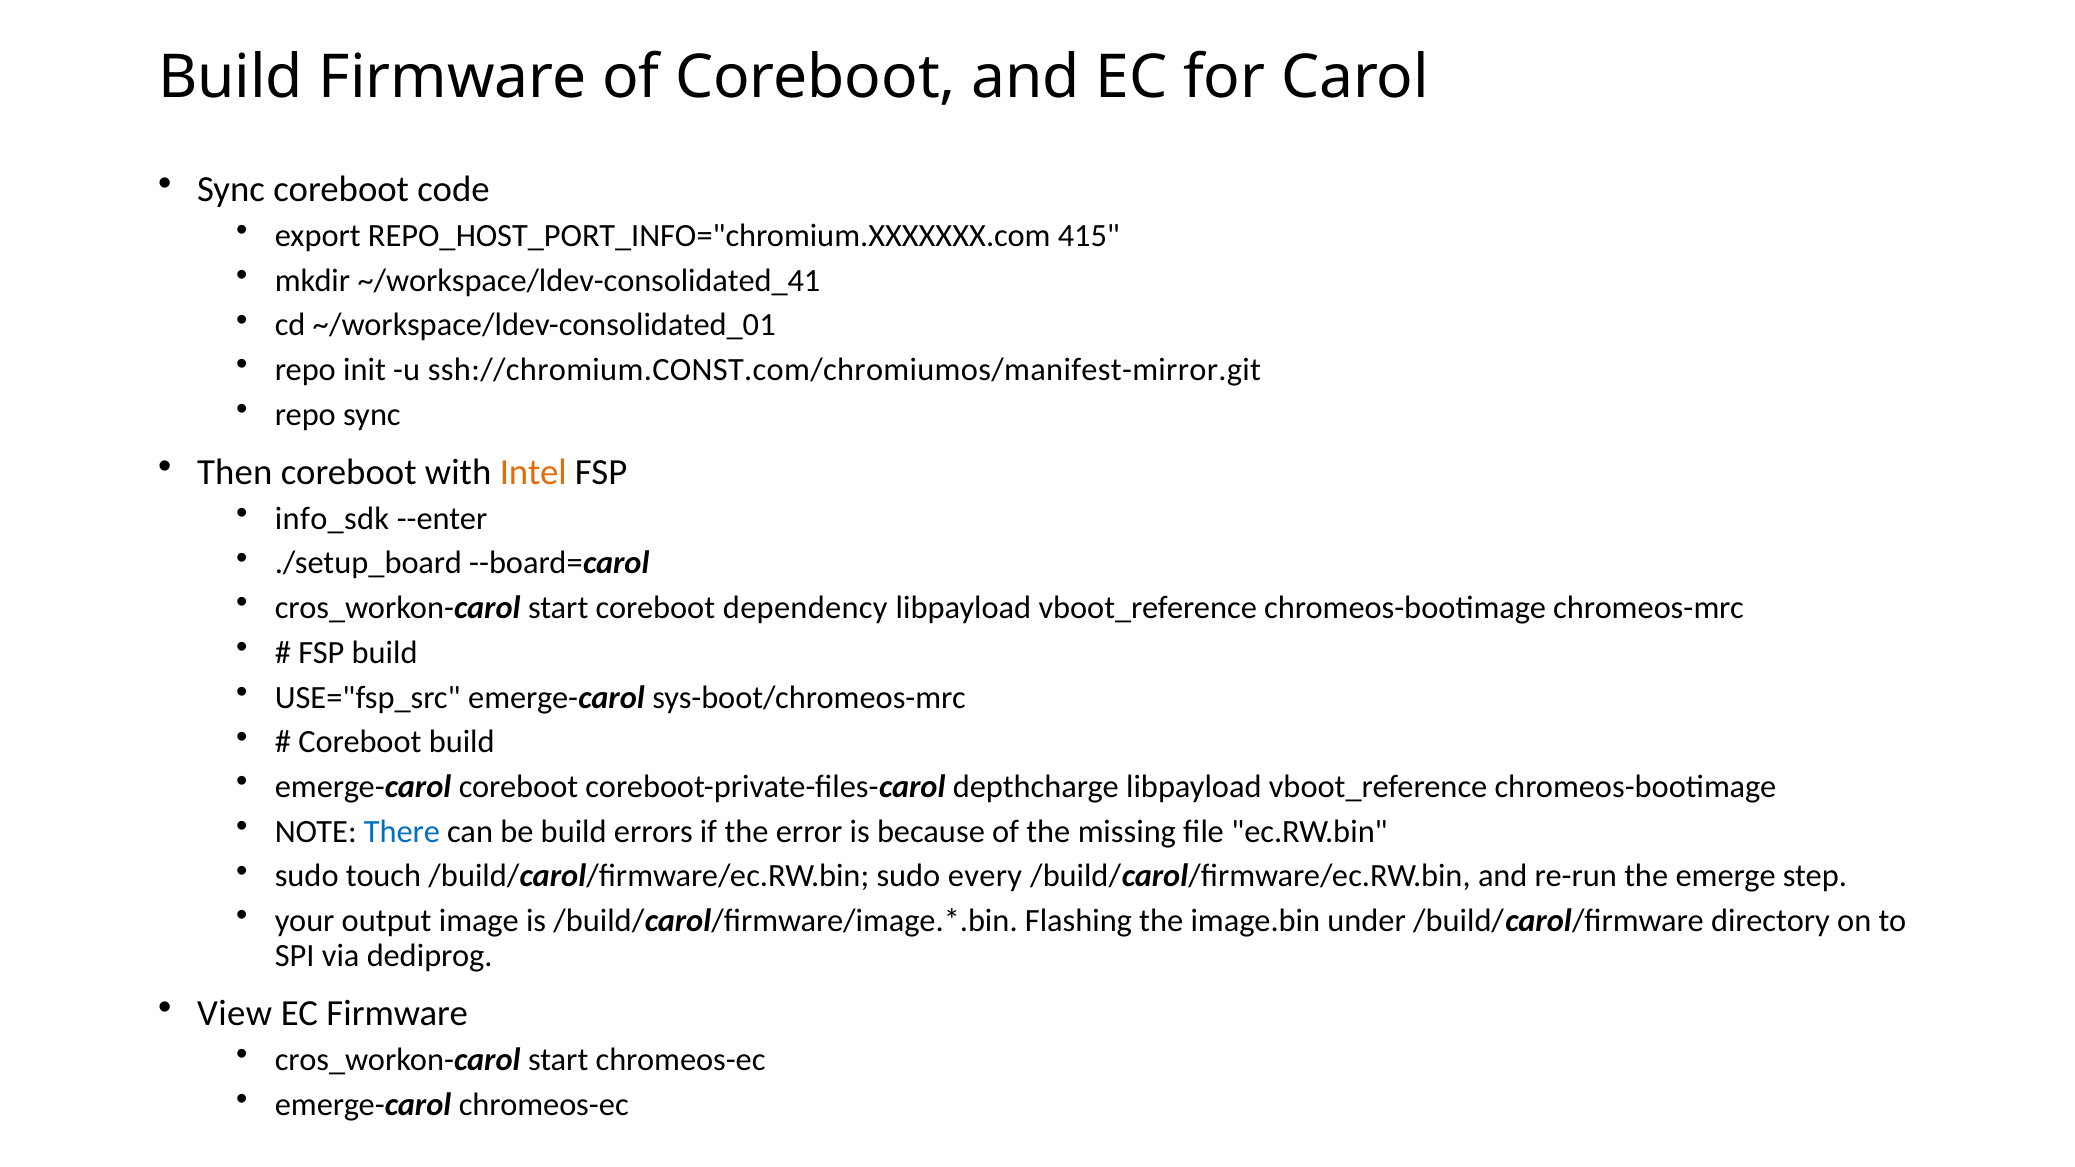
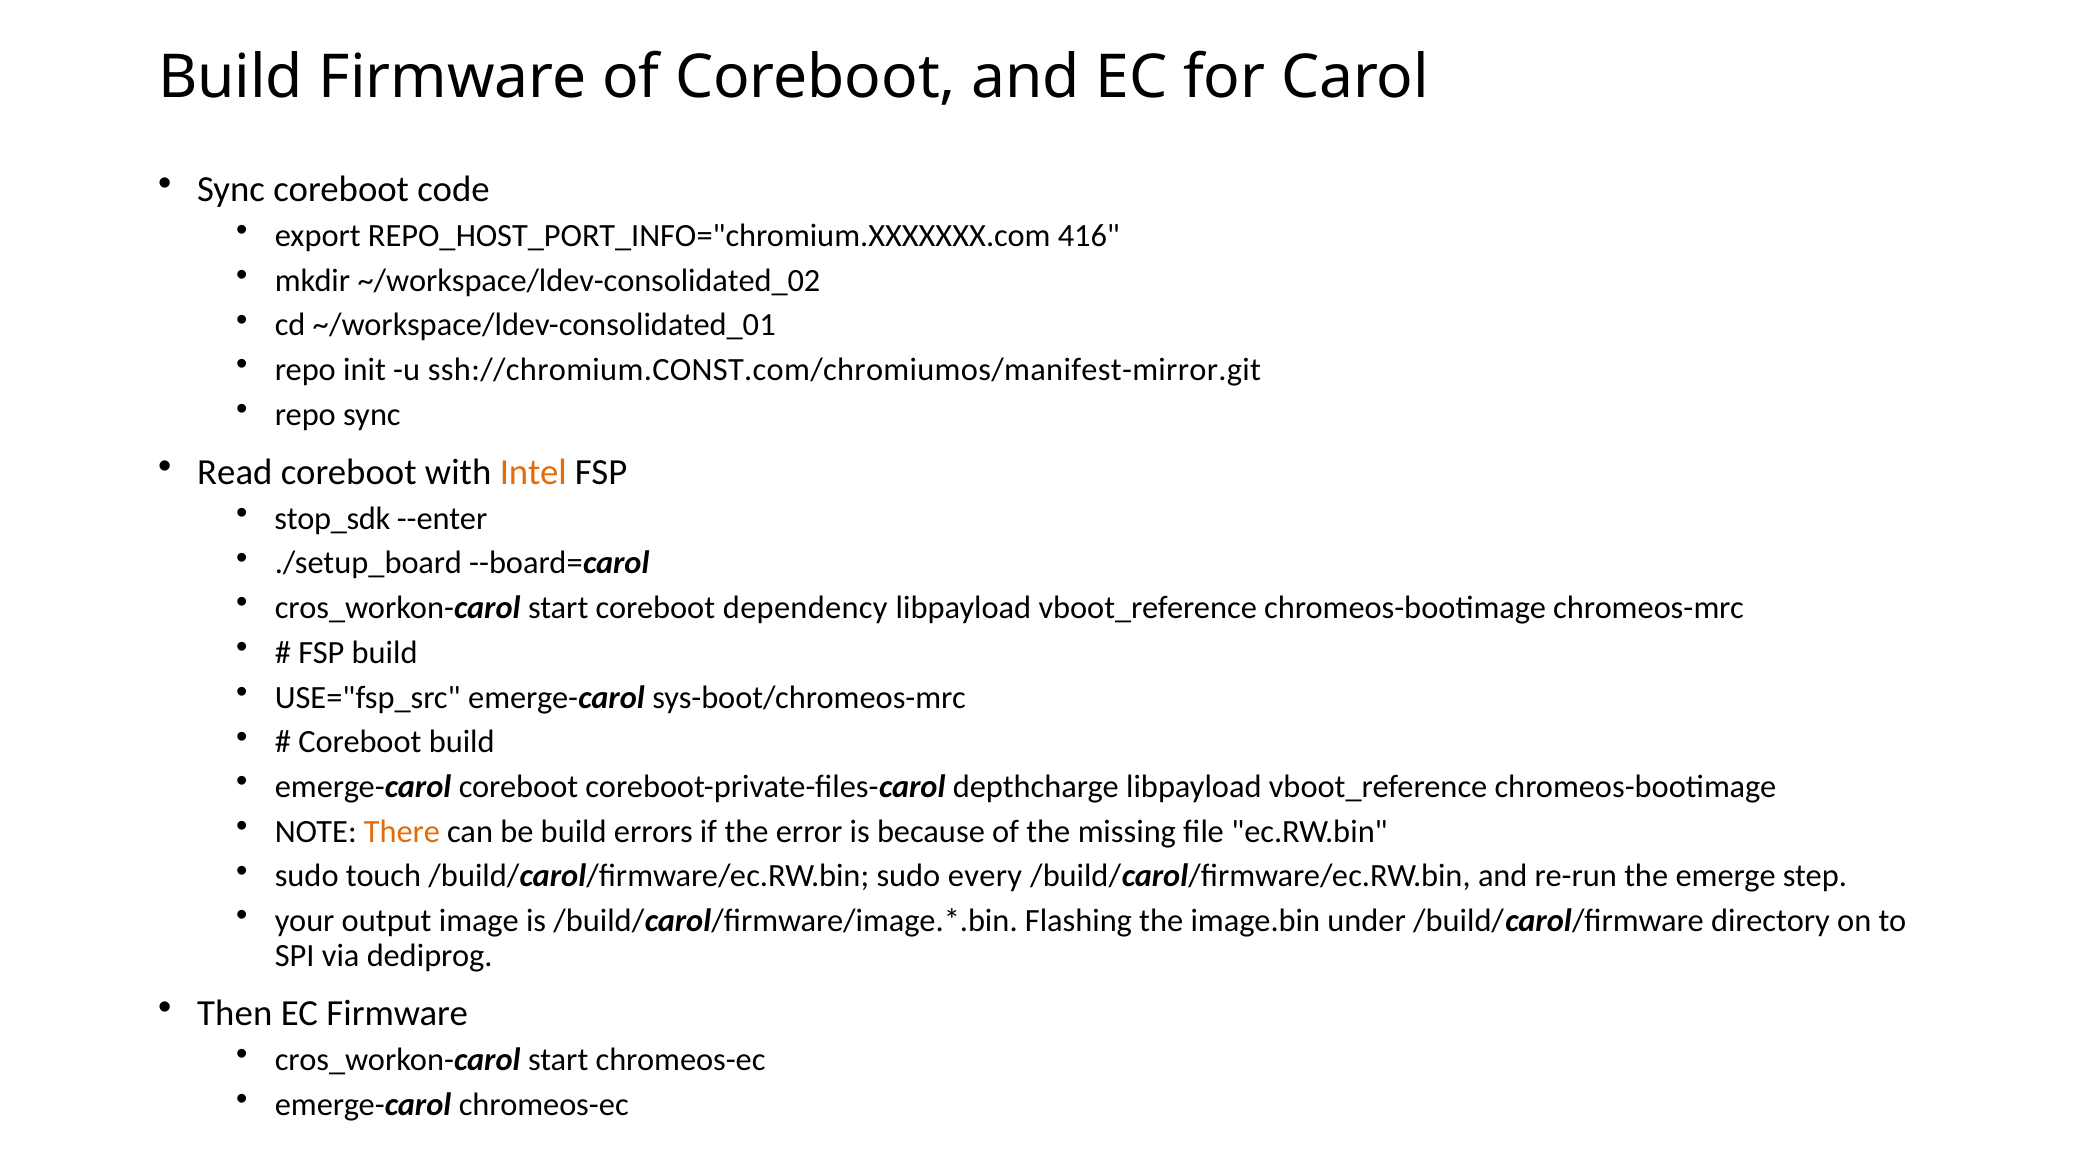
415: 415 -> 416 (1089, 236)
~/workspace/ldev-consolidated_41: ~/workspace/ldev-consolidated_41 -> ~/workspace/ldev-consolidated_02 (589, 281)
Then: Then -> Read (235, 472)
info_sdk: info_sdk -> stop_sdk (332, 519)
There colour: blue -> orange (402, 832)
View: View -> Then (235, 1014)
